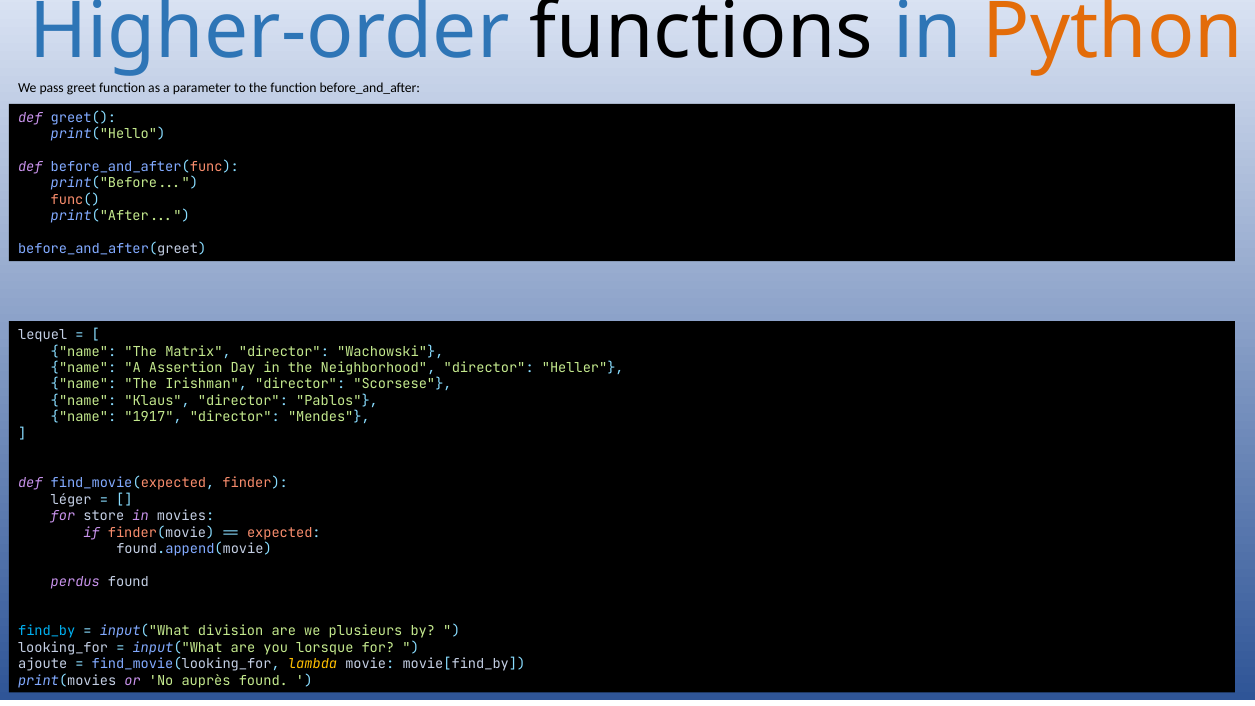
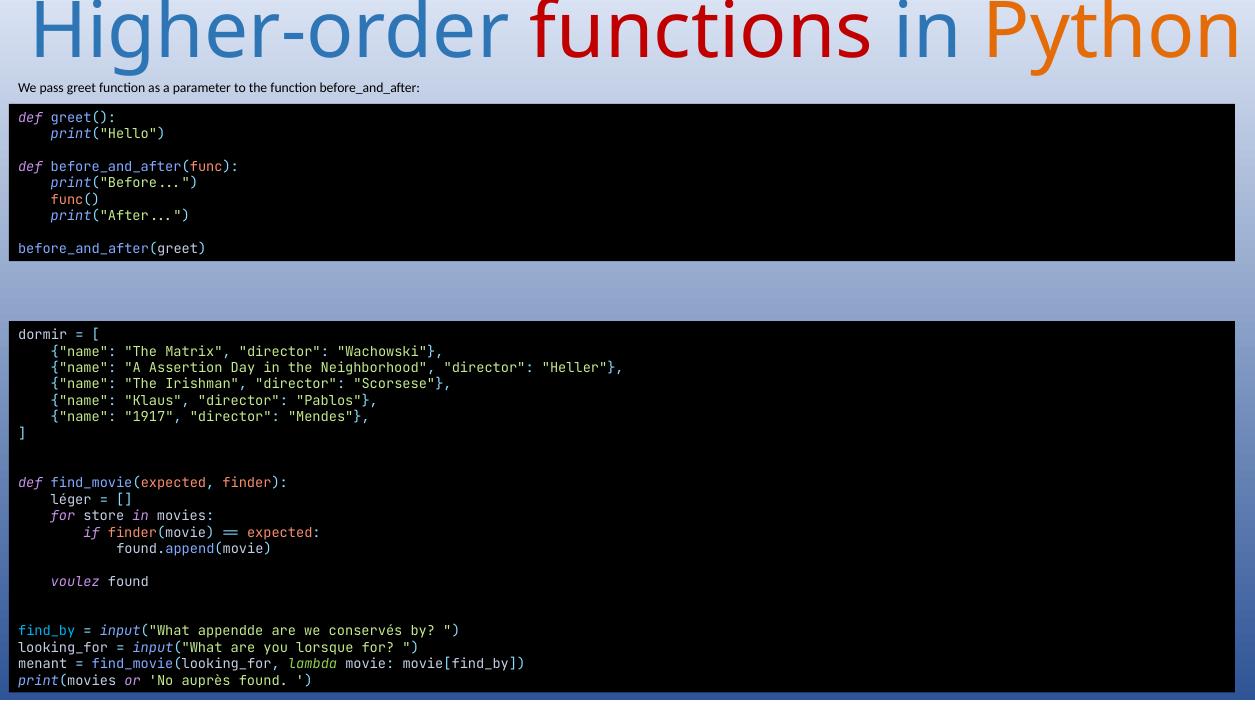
functions colour: black -> red (702, 32)
lequel: lequel -> dormir (43, 335)
perdus: perdus -> voulez (75, 582)
division: division -> appendde (231, 631)
plusieurs: plusieurs -> conservés (366, 631)
ajoute: ajoute -> menant (43, 664)
lambda colour: yellow -> light green (313, 664)
